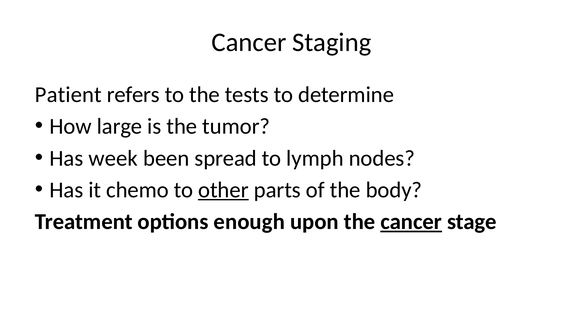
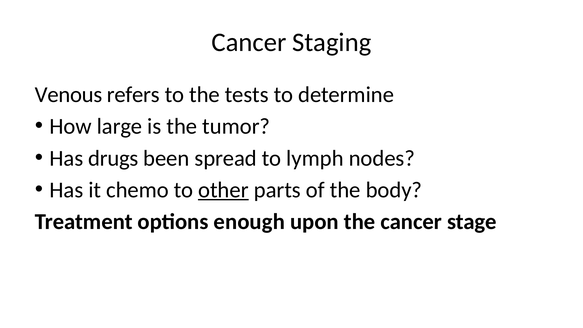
Patient: Patient -> Venous (69, 95)
week: week -> drugs (113, 158)
cancer underline: present -> none (411, 222)
